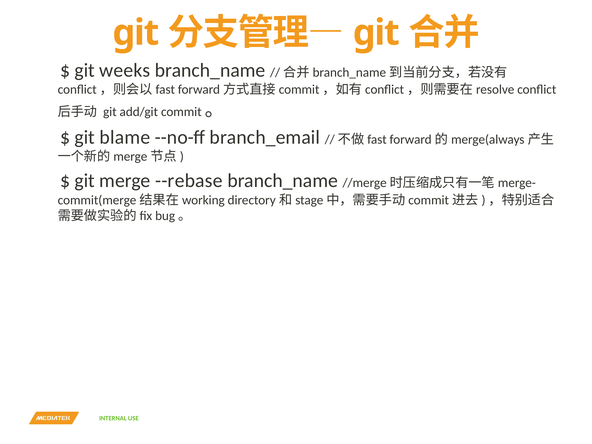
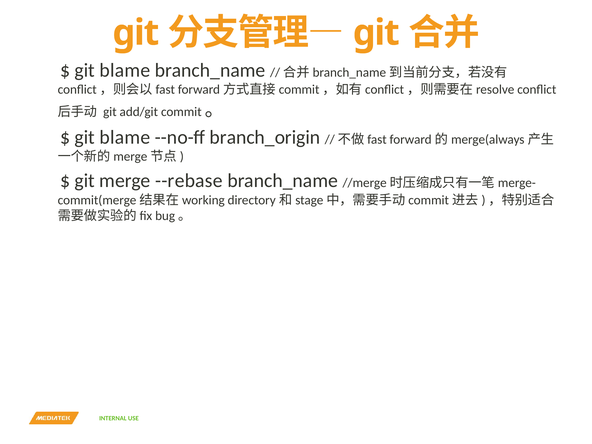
weeks: weeks -> blame (125, 70)
branch_email: branch_email -> branch_origin (265, 137)
